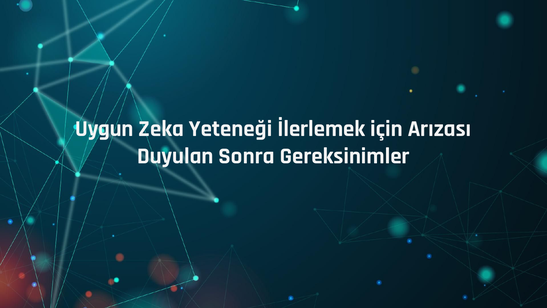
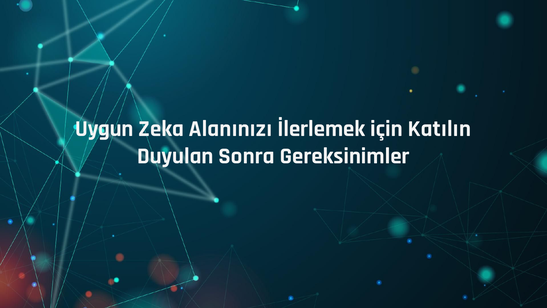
Yeteneği: Yeteneği -> Alanınızı (231, 128)
Arızası: Arızası -> Katılın (439, 128)
